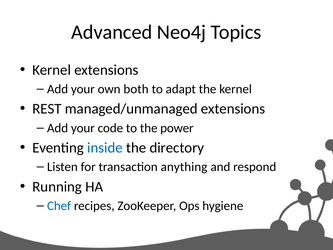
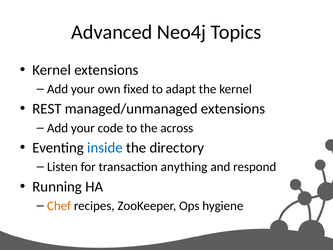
both: both -> fixed (136, 89)
power: power -> across (177, 128)
Chef colour: blue -> orange (59, 206)
